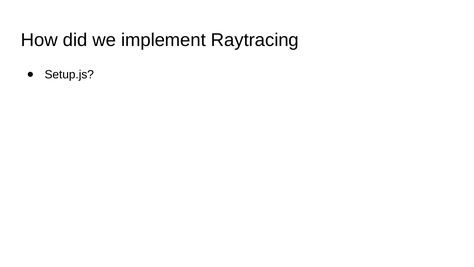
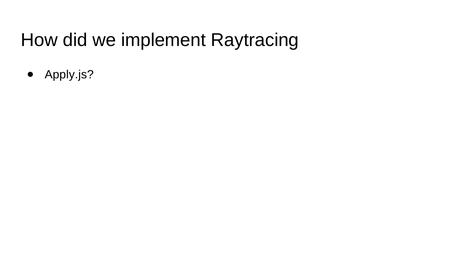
Setup.js: Setup.js -> Apply.js (69, 75)
